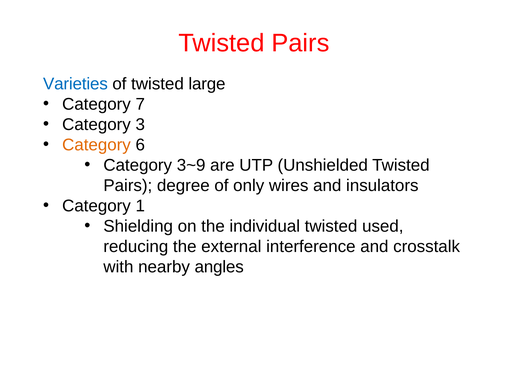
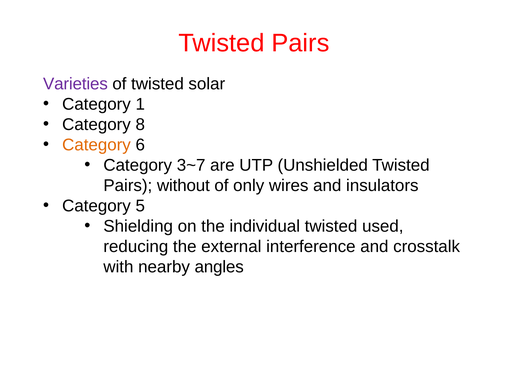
Varieties colour: blue -> purple (75, 84)
large: large -> solar (207, 84)
7: 7 -> 1 (140, 104)
3: 3 -> 8 (140, 125)
3~9: 3~9 -> 3~7 (191, 165)
degree: degree -> without (183, 186)
1: 1 -> 5 (140, 206)
